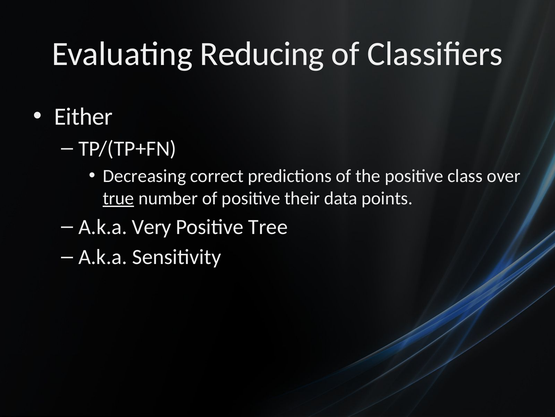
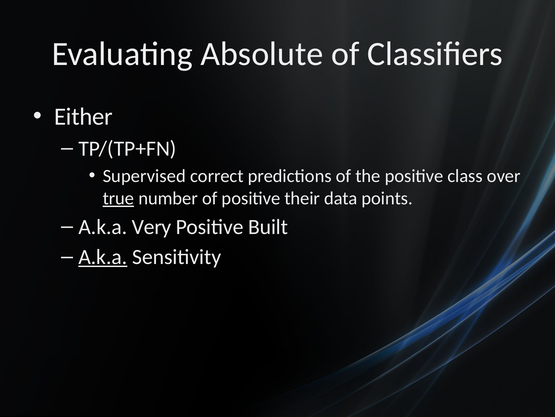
Reducing: Reducing -> Absolute (262, 54)
Decreasing: Decreasing -> Supervised (144, 176)
Tree: Tree -> Built (268, 227)
A.k.a underline: none -> present (103, 257)
